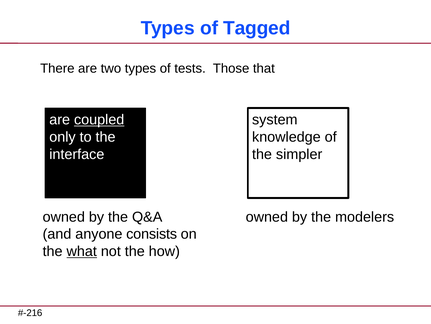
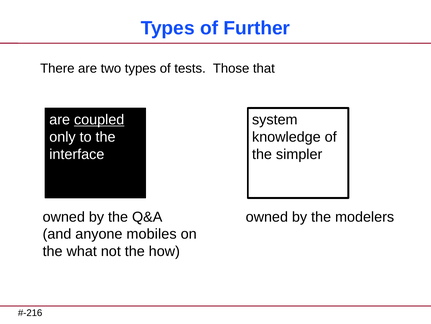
Tagged: Tagged -> Further (257, 28)
consists: consists -> mobiles (152, 234)
what underline: present -> none (82, 251)
